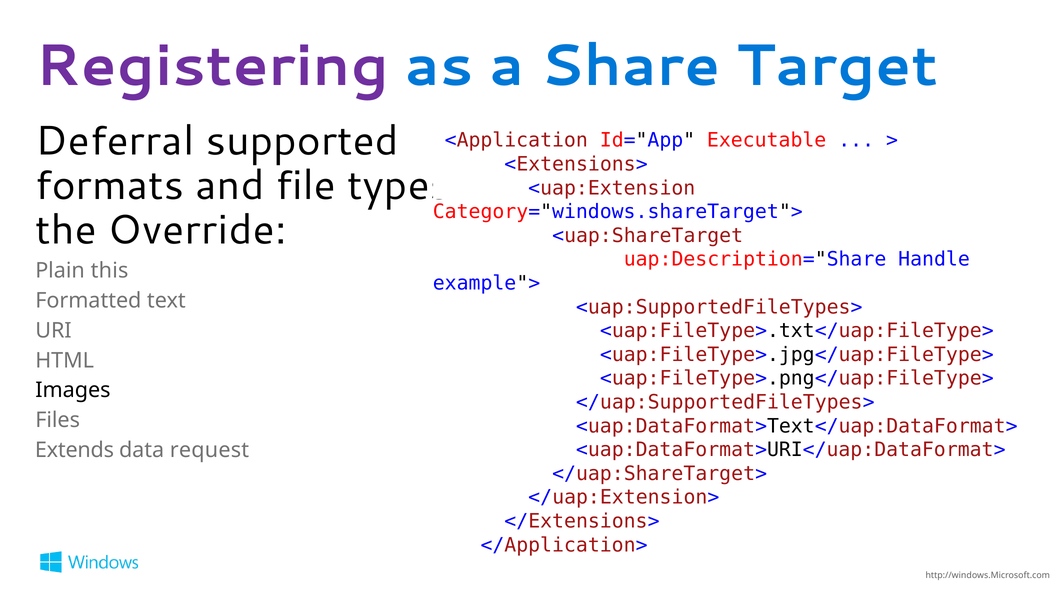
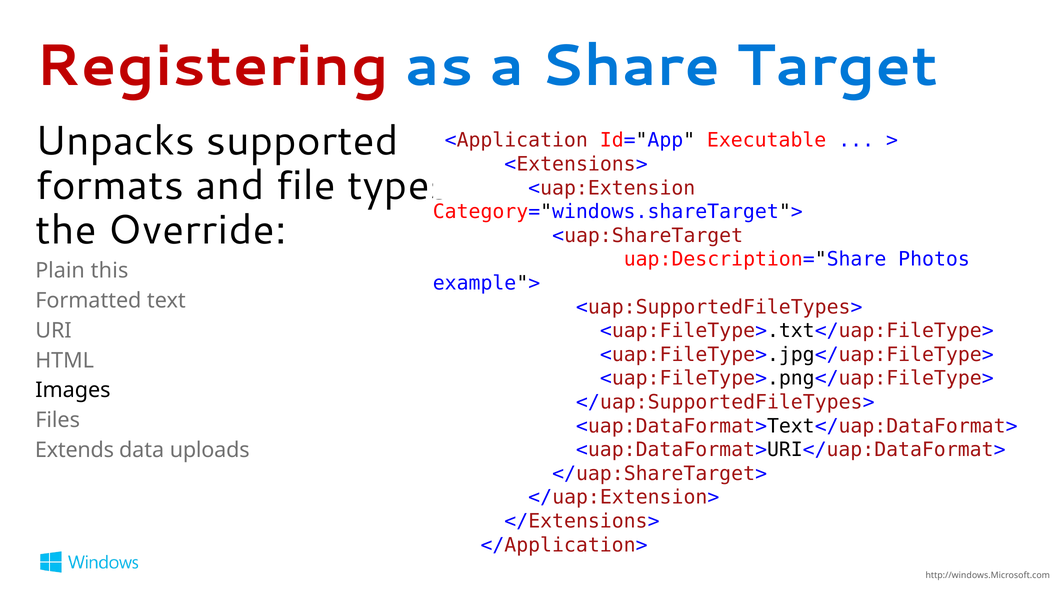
Registering colour: purple -> red (212, 66)
Deferral: Deferral -> Unpacks (115, 141)
Handle: Handle -> Photos (934, 259)
request: request -> uploads (210, 450)
